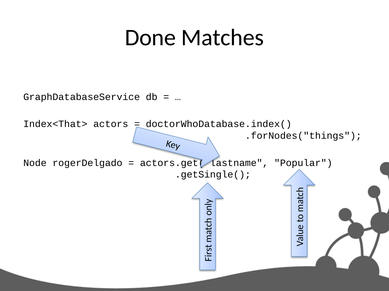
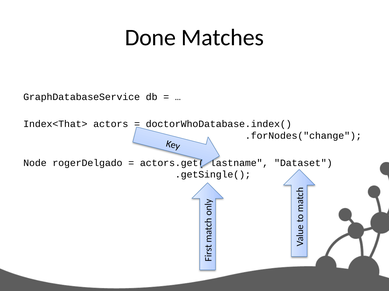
.forNodes("things: .forNodes("things -> .forNodes("change (303, 136)
Popular: Popular -> Dataset (303, 163)
